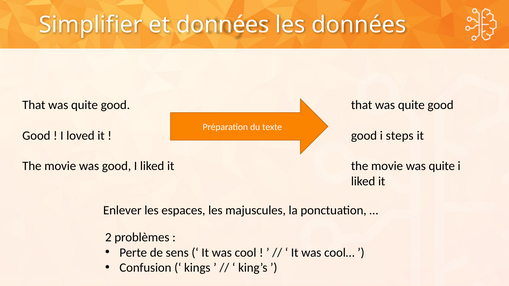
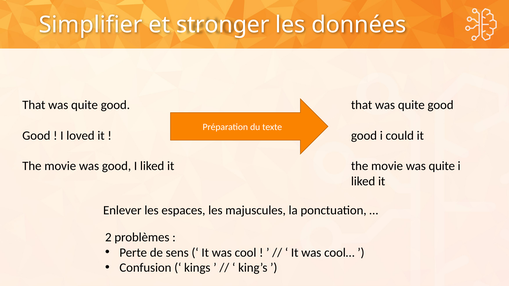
et données: données -> stronger (223, 25)
steps: steps -> could (400, 136)
